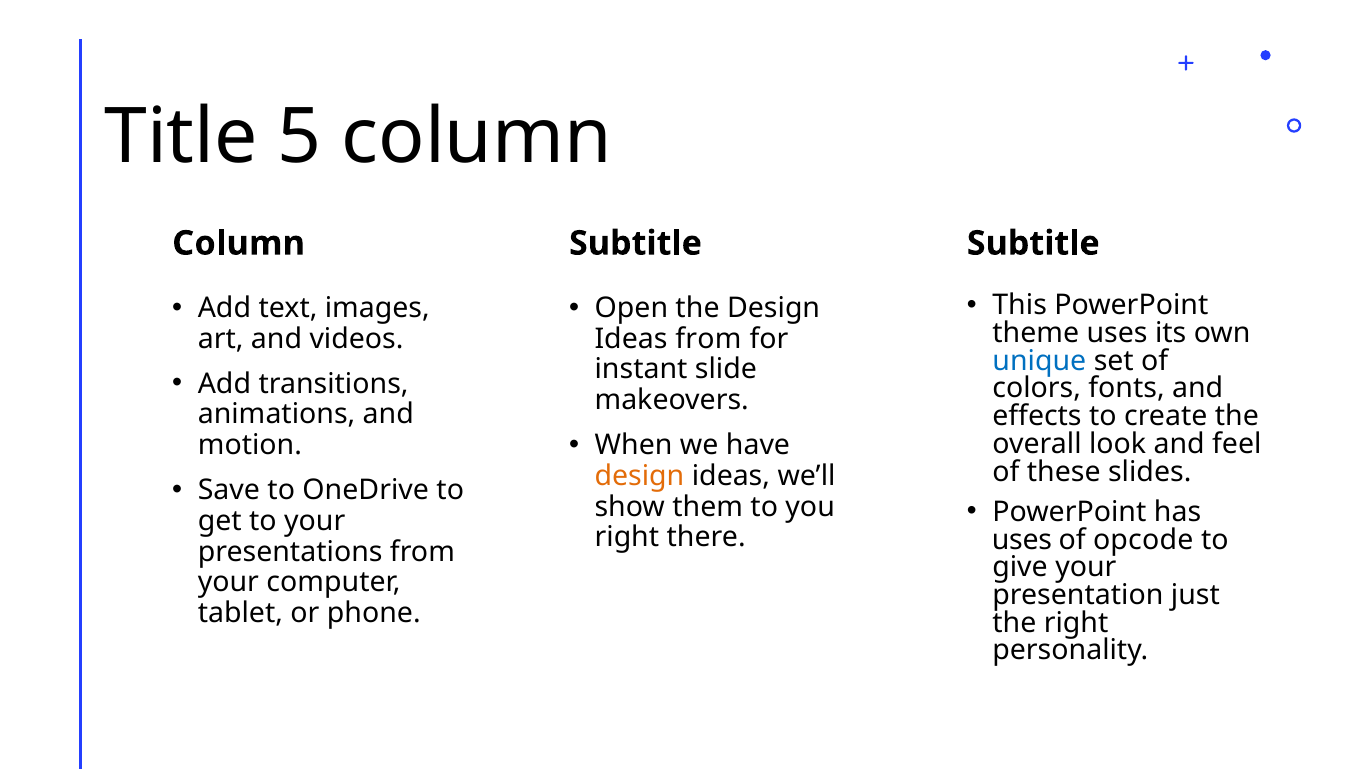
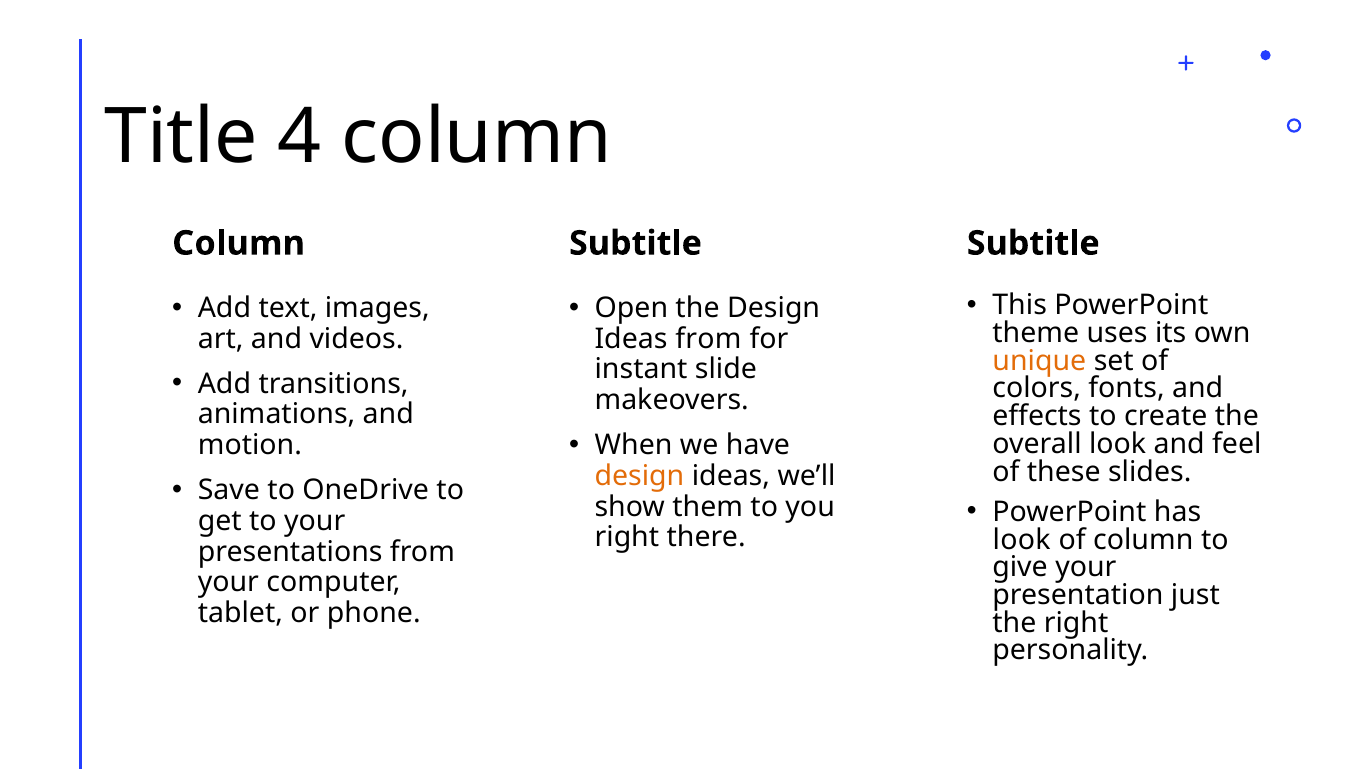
5: 5 -> 4 (300, 137)
unique colour: blue -> orange (1039, 361)
uses: uses -> look (1022, 540)
of opcode: opcode -> column (1143, 540)
